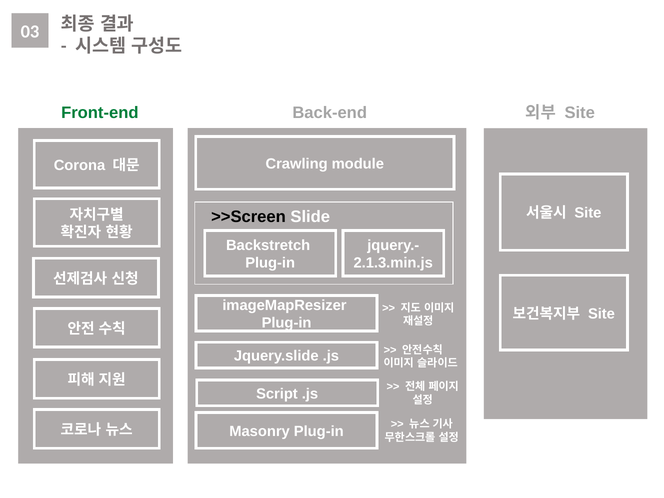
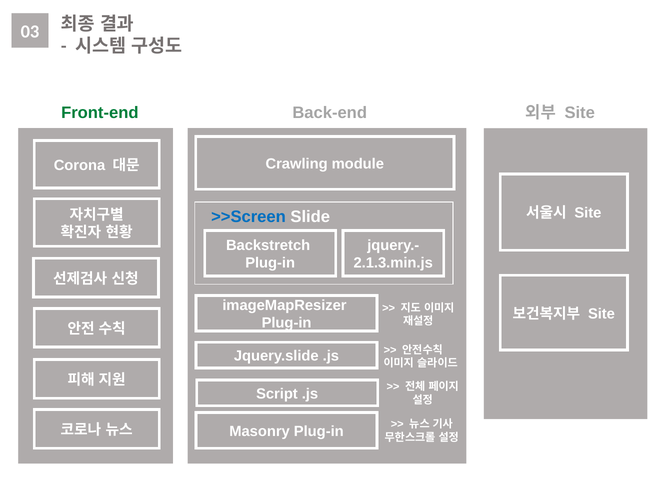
>>Screen colour: black -> blue (249, 217)
